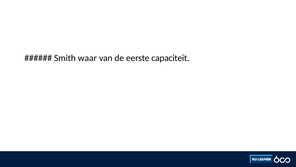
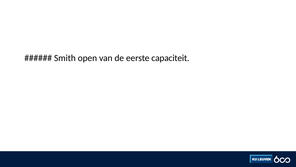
waar: waar -> open (87, 58)
